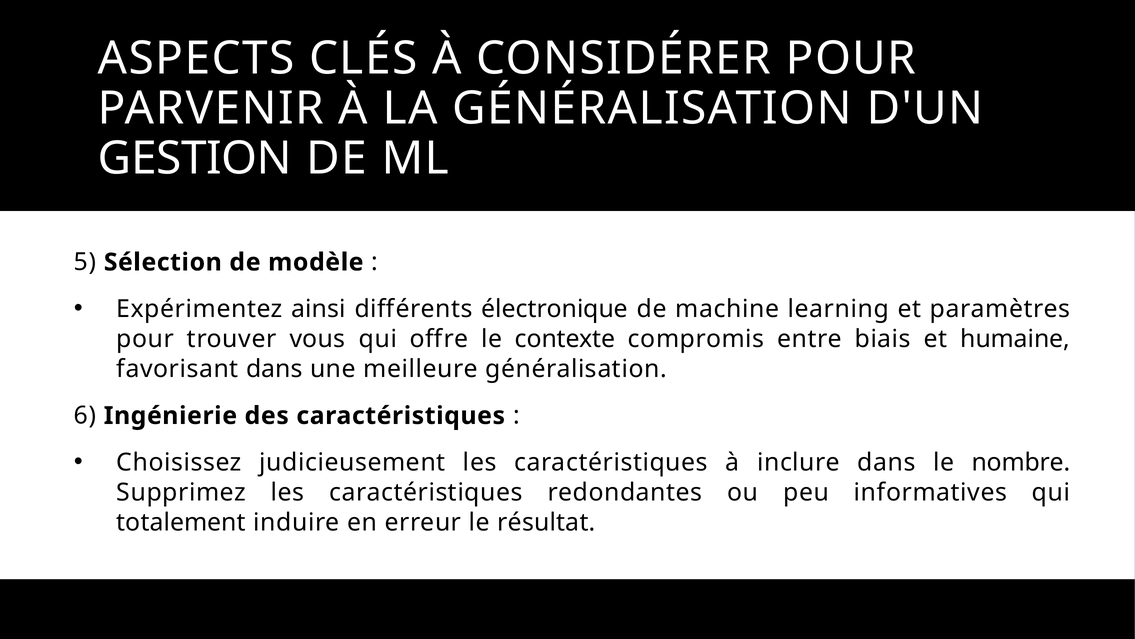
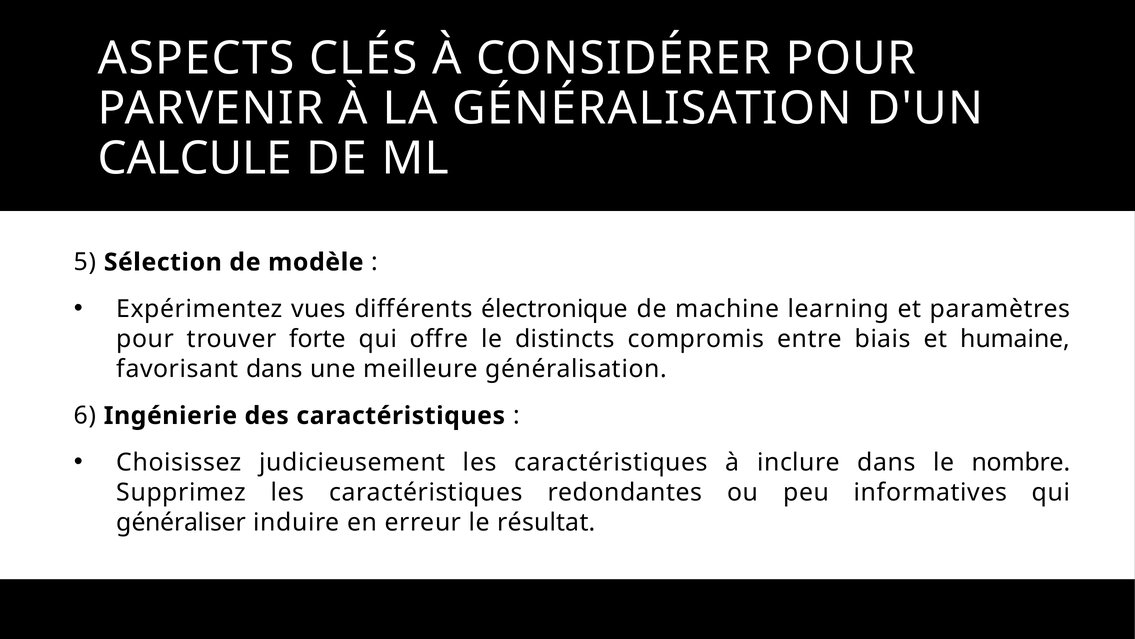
GESTION: GESTION -> CALCULE (195, 158)
ainsi: ainsi -> vues (318, 309)
vous: vous -> forte (318, 339)
contexte: contexte -> distincts (565, 339)
totalement: totalement -> généraliser (181, 522)
